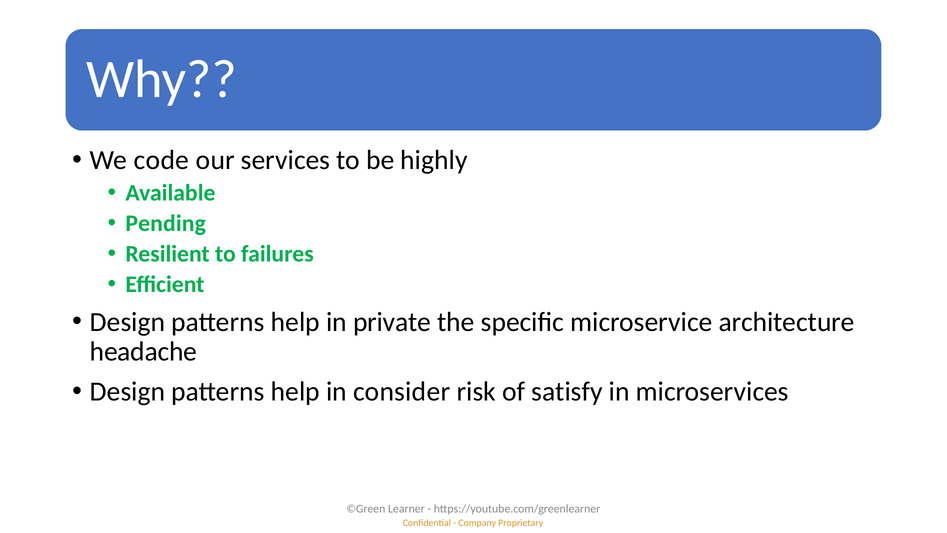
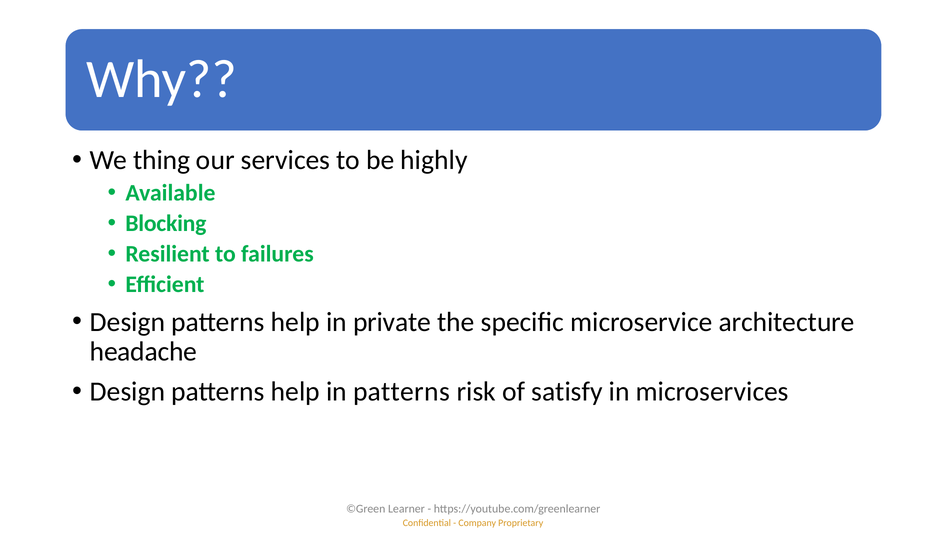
code: code -> thing (162, 160)
Pending: Pending -> Blocking (166, 223)
in consider: consider -> patterns (402, 391)
